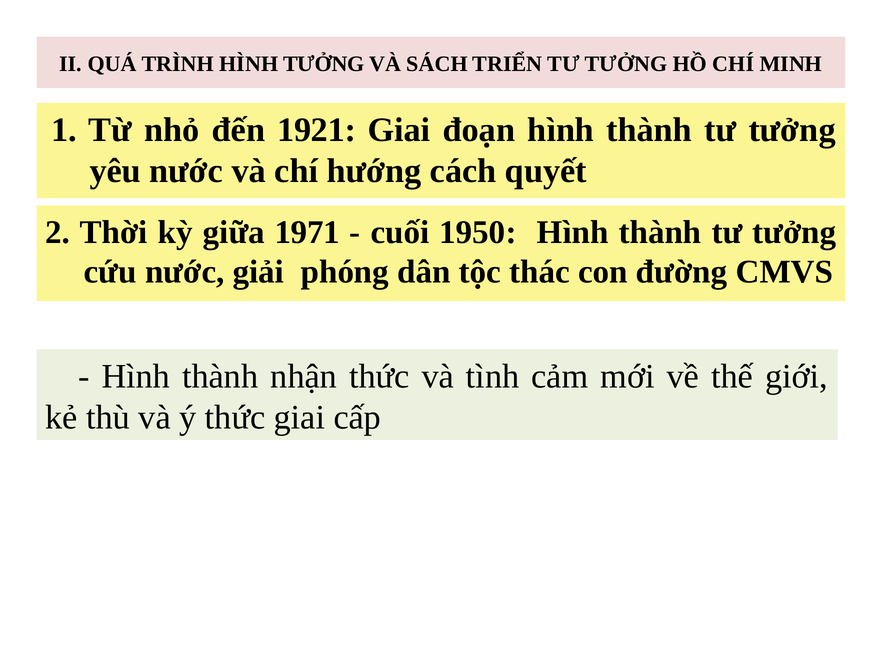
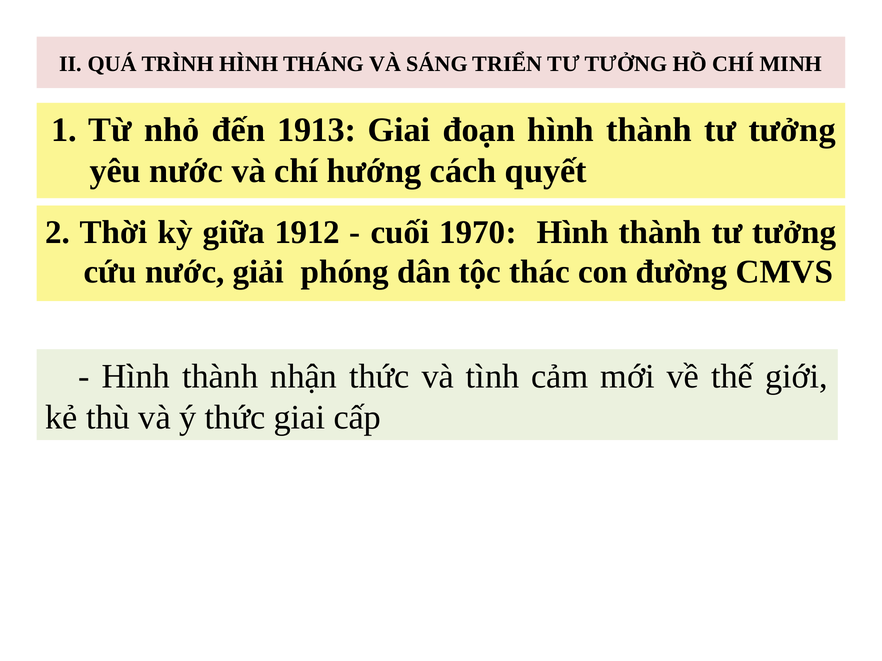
HÌNH TƯỞNG: TƯỞNG -> THÁNG (324, 64)
SÁCH: SÁCH -> SÁNG (437, 64)
1921: 1921 -> 1913 (317, 130)
1971: 1971 -> 1912 (307, 232)
1950: 1950 -> 1970 (478, 232)
